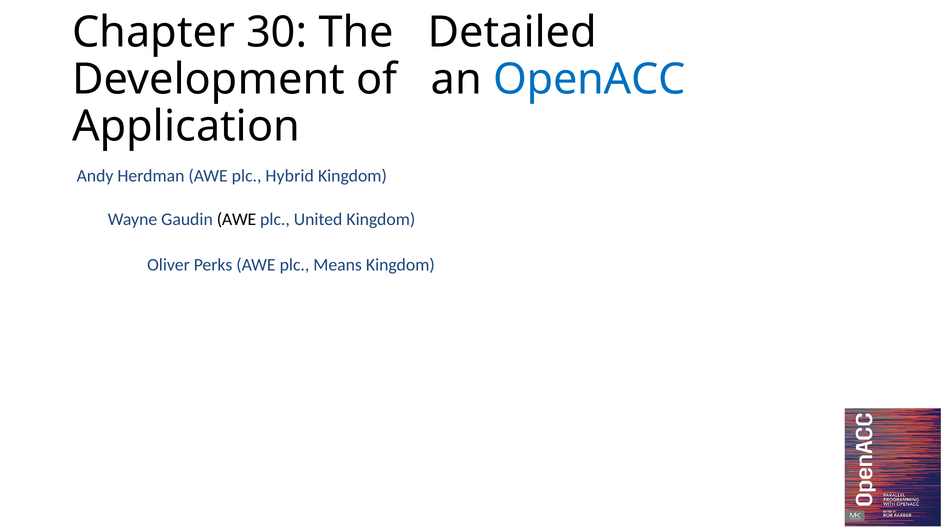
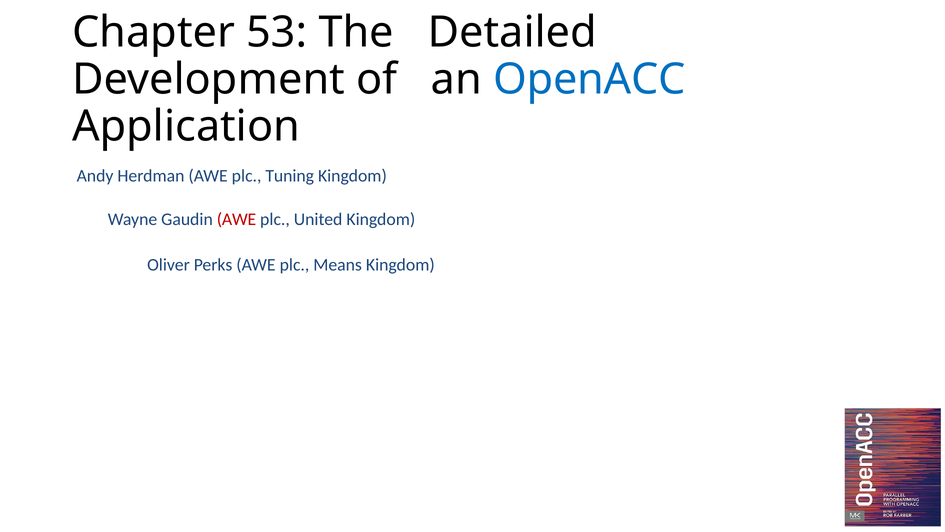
30: 30 -> 53 (277, 33)
Hybrid: Hybrid -> Tuning (290, 176)
AWE colour: black -> red (237, 219)
